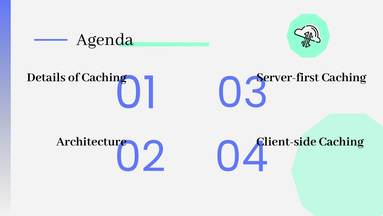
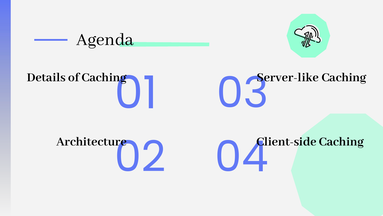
Server-first: Server-first -> Server-like (288, 77)
